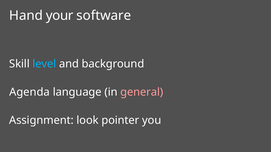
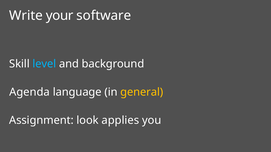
Hand: Hand -> Write (26, 16)
general colour: pink -> yellow (142, 92)
pointer: pointer -> applies (120, 121)
